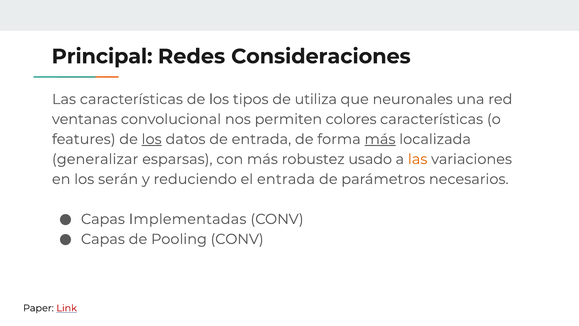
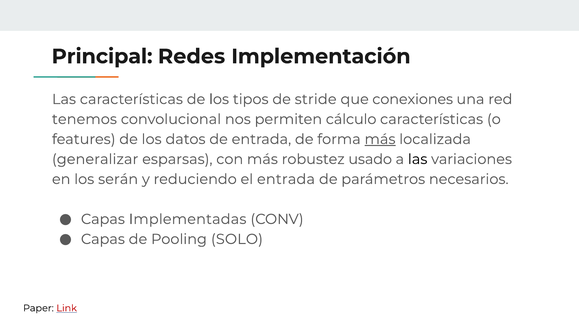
Consideraciones: Consideraciones -> Implementación (321, 56)
utiliza: utiliza -> stride (316, 99)
neuronales: neuronales -> conexiones (413, 99)
ventanas: ventanas -> tenemos (84, 119)
colores: colores -> cálculo (351, 119)
los underline: present -> none (152, 139)
las colour: orange -> black (418, 159)
Pooling CONV: CONV -> SOLO (237, 239)
